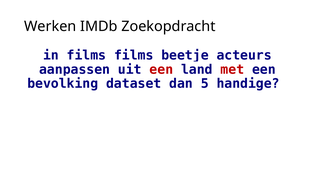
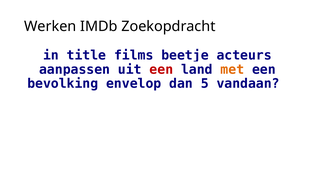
in films: films -> title (86, 55)
met colour: red -> orange (232, 70)
dataset: dataset -> envelop (134, 84)
handige: handige -> vandaan (248, 84)
